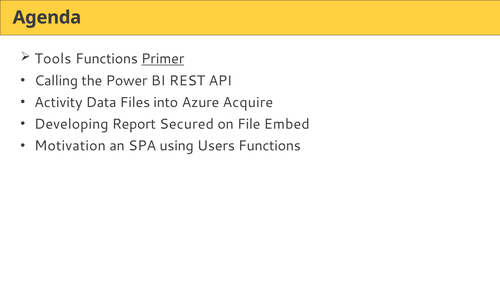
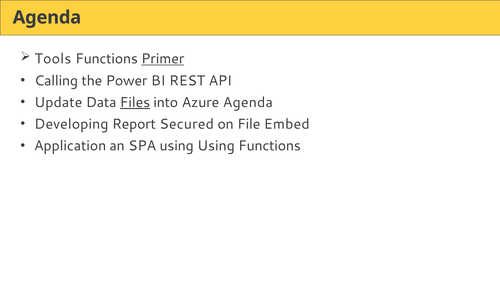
Activity: Activity -> Update (58, 102)
Files underline: none -> present (135, 102)
Azure Acquire: Acquire -> Agenda (248, 102)
Motivation: Motivation -> Application (70, 146)
using Users: Users -> Using (216, 146)
